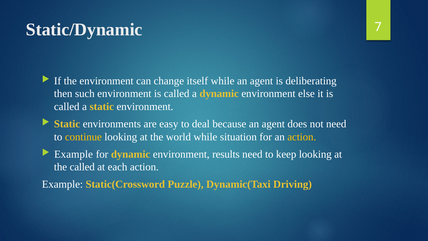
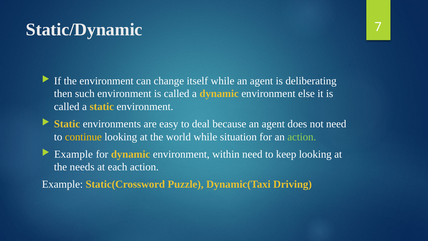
action colour: yellow -> light green (302, 137)
results: results -> within (226, 154)
the called: called -> needs (82, 167)
